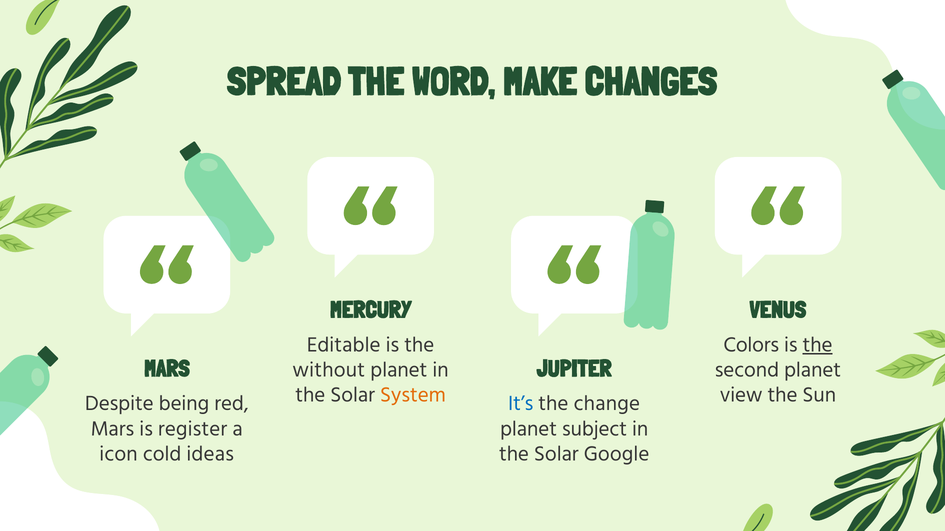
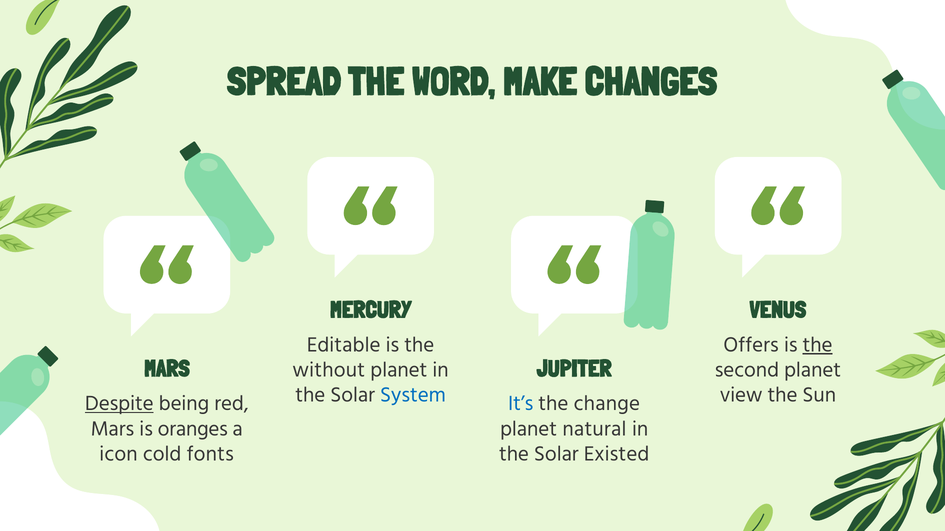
Colors: Colors -> Offers (751, 345)
System colour: orange -> blue (413, 395)
Despite underline: none -> present (119, 404)
register: register -> oranges (193, 429)
subject: subject -> natural (594, 429)
ideas: ideas -> fonts (210, 454)
Google: Google -> Existed (617, 454)
